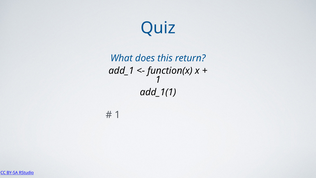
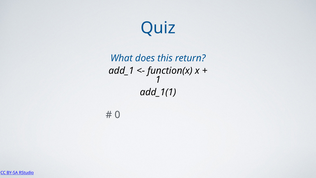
1: 1 -> 0 (117, 115)
